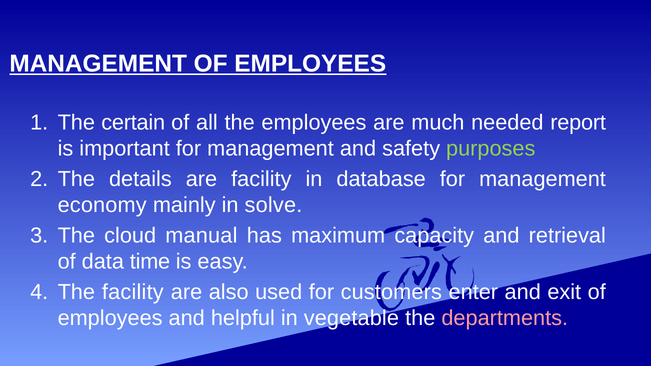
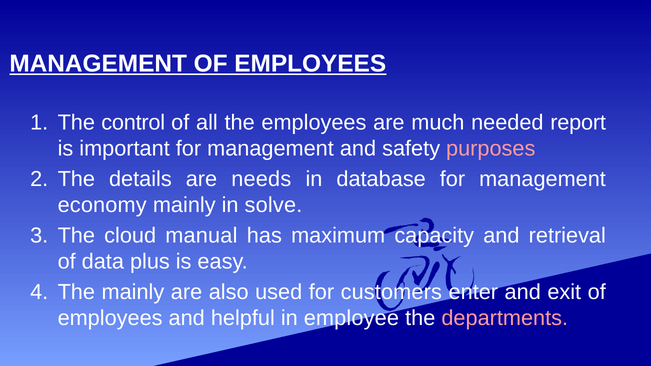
certain: certain -> control (133, 123)
purposes colour: light green -> pink (491, 149)
are facility: facility -> needs (261, 179)
time: time -> plus (150, 262)
The facility: facility -> mainly (133, 292)
vegetable: vegetable -> employee (351, 318)
